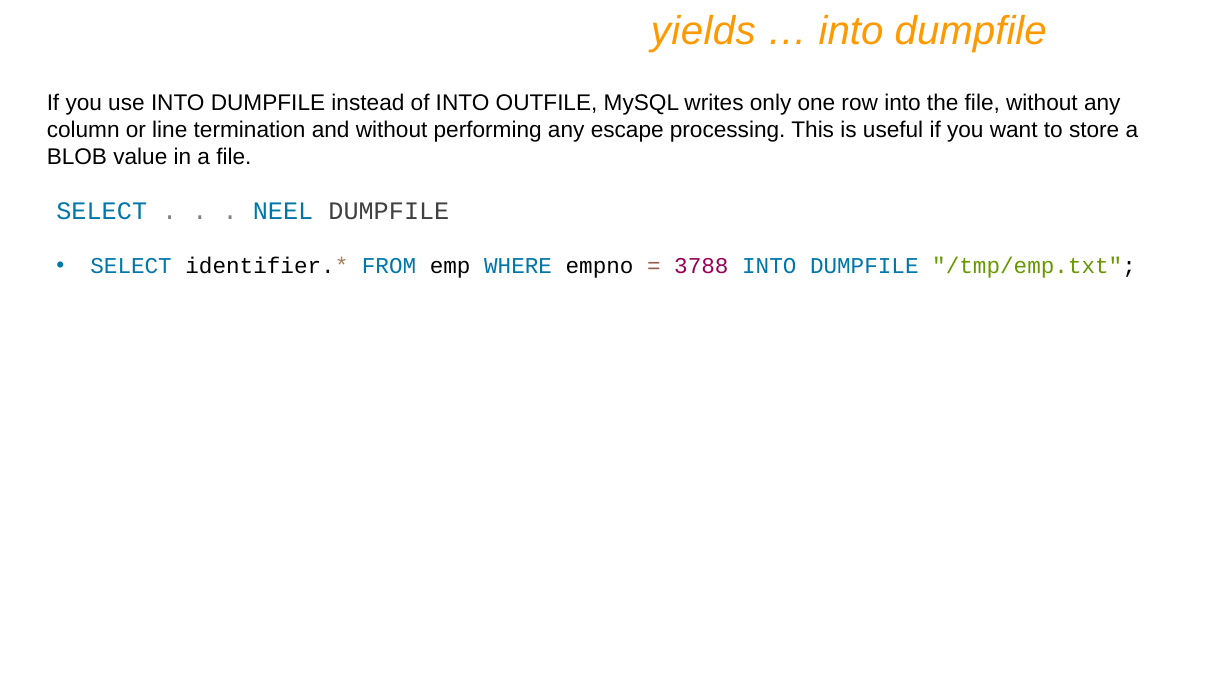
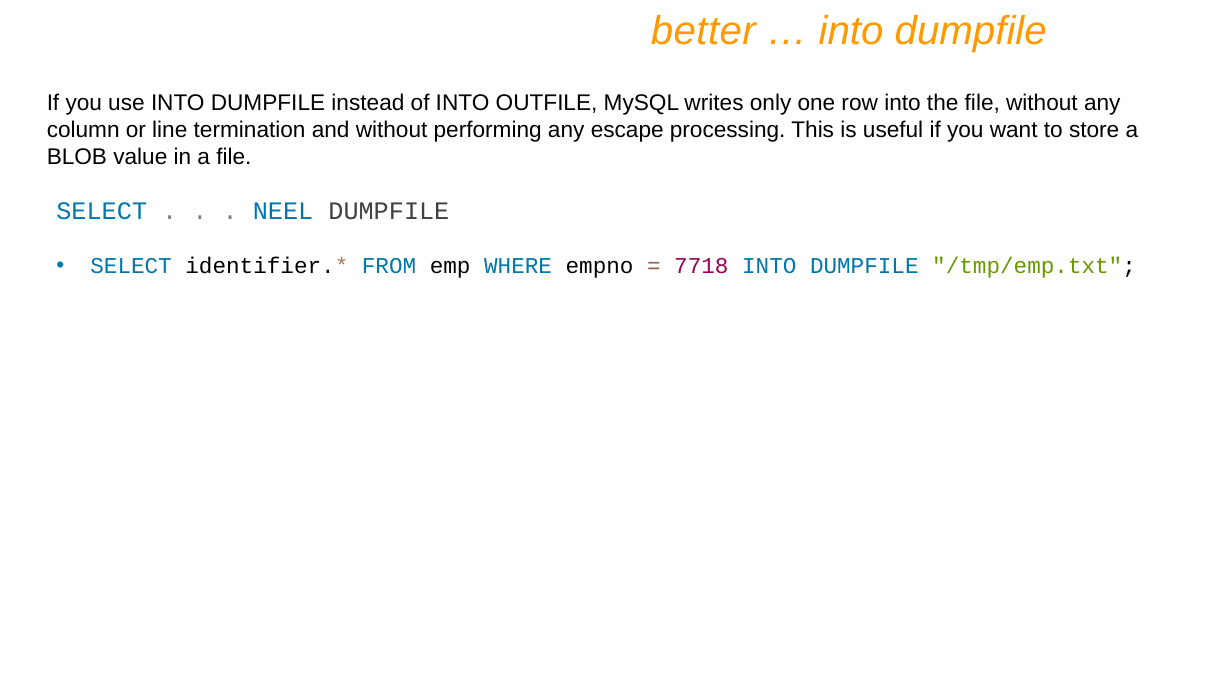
yields: yields -> better (703, 31)
3788: 3788 -> 7718 (701, 266)
